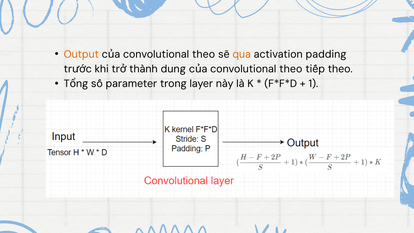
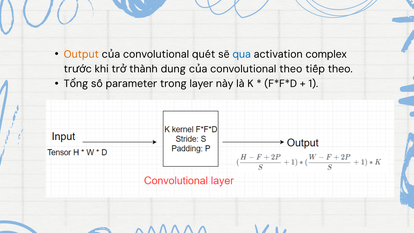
theo: theo -> quét (204, 54)
qua colour: orange -> blue (242, 54)
padding: padding -> complex (326, 54)
